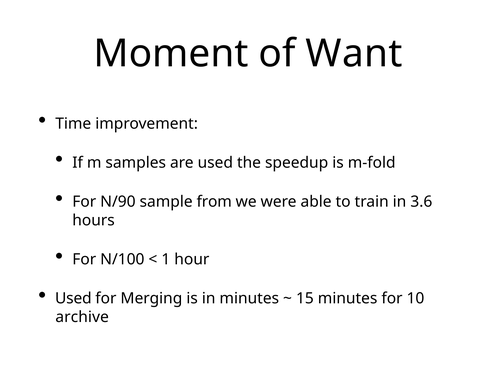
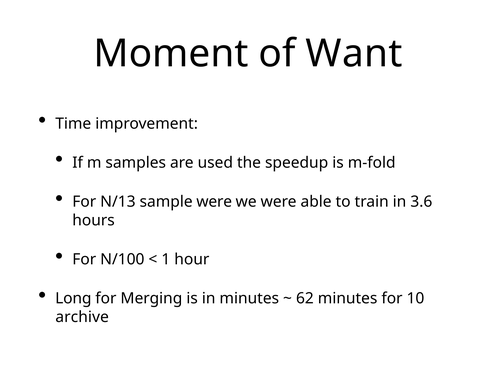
N/90: N/90 -> N/13 (118, 202)
sample from: from -> were (214, 202)
Used: Used -> Long (73, 298)
15: 15 -> 62 (305, 298)
